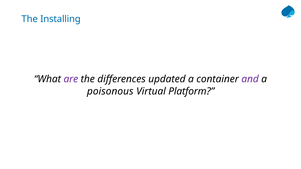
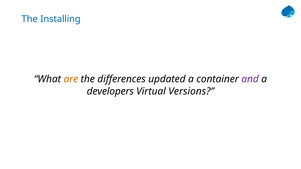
are colour: purple -> orange (71, 79)
poisonous: poisonous -> developers (110, 91)
Platform: Platform -> Versions (191, 91)
